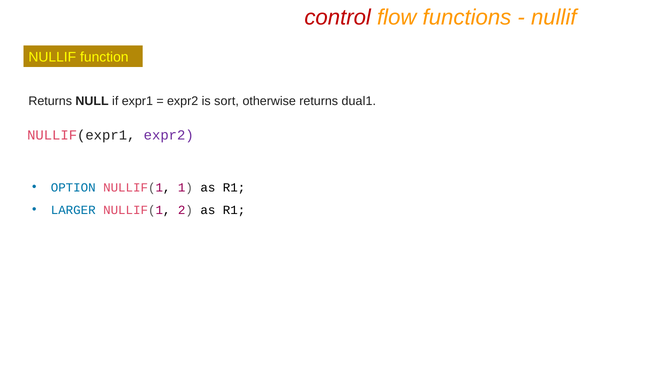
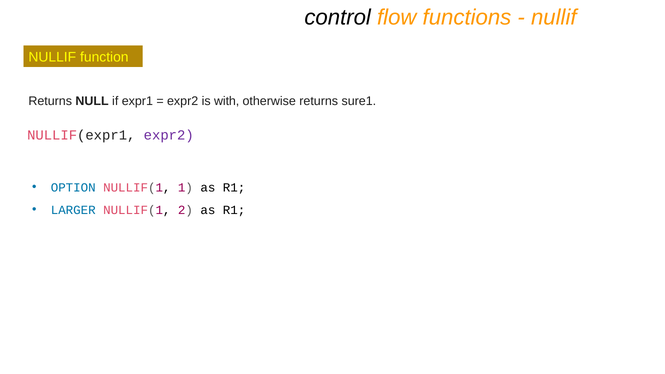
control colour: red -> black (338, 17)
sort: sort -> with (227, 101)
dual1: dual1 -> sure1 (359, 101)
